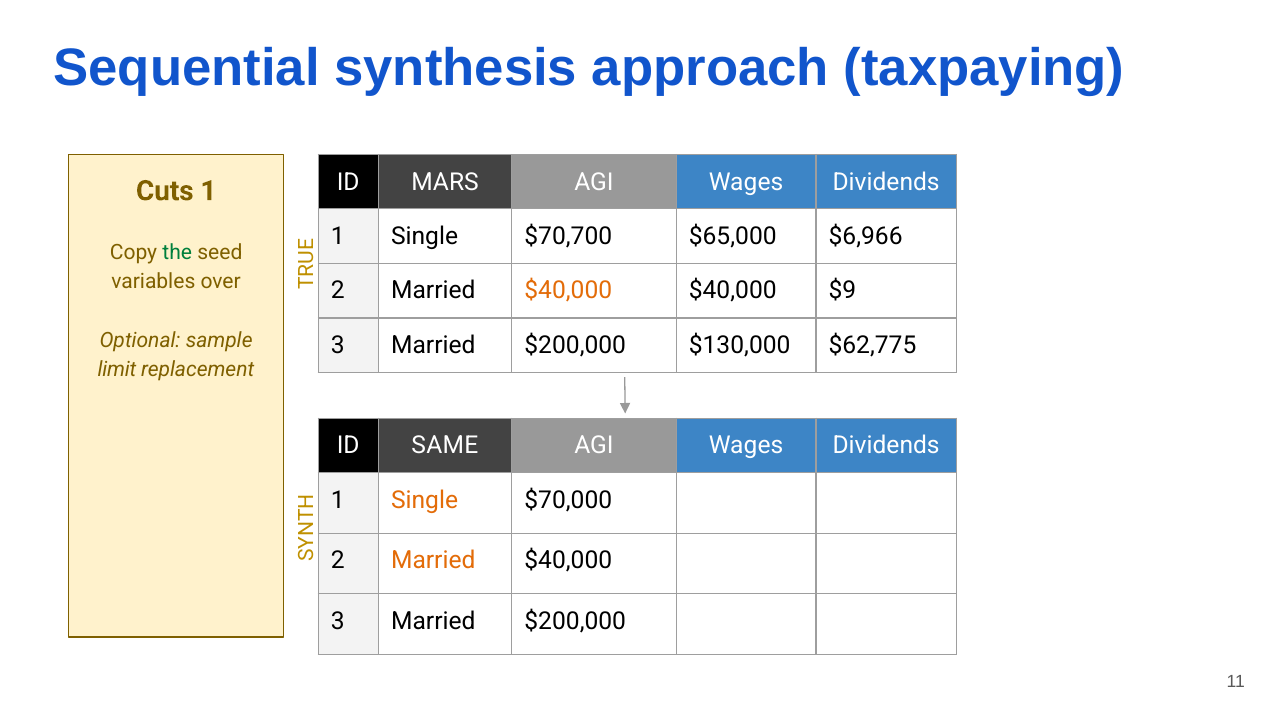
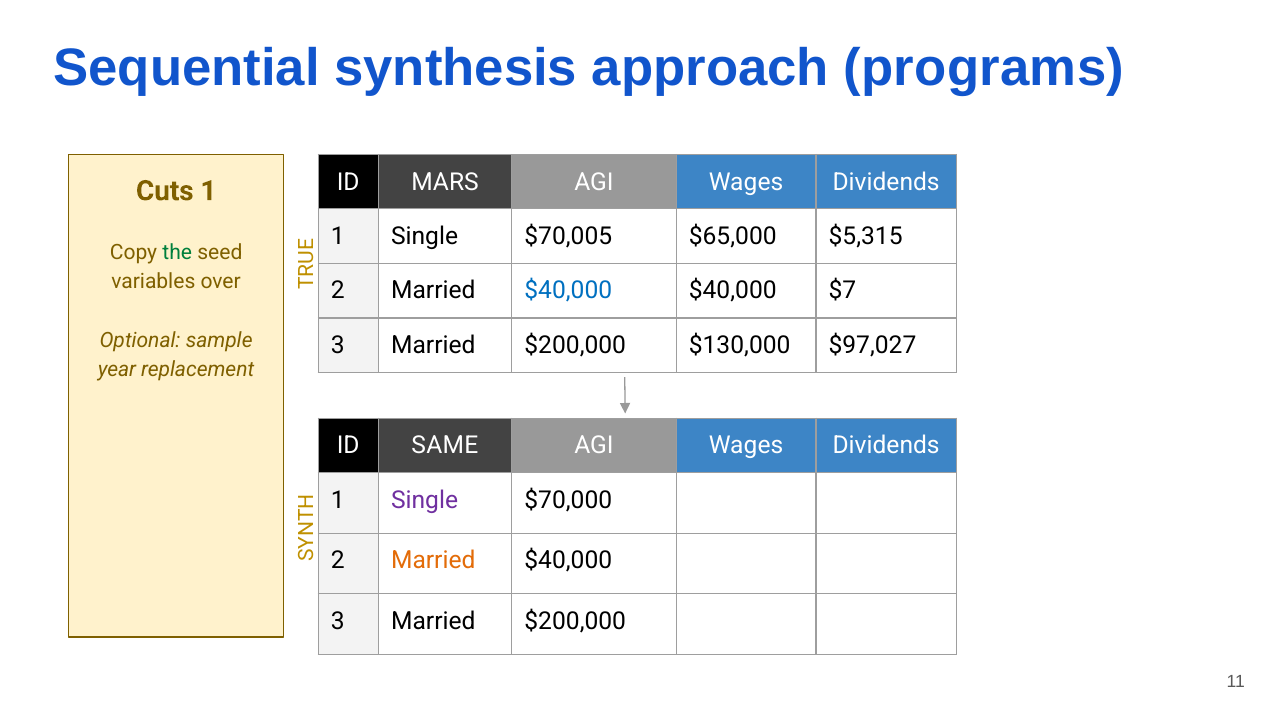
taxpaying: taxpaying -> programs (984, 68)
$70,700: $70,700 -> $70,005 (568, 236)
$6,966: $6,966 -> $5,315 (866, 236)
$40,000 colour: orange -> blue (568, 290)
$9: $9 -> $7 (842, 290)
$62,775: $62,775 -> $97,027 (872, 345)
limit: limit -> year (117, 369)
Single colour: orange -> purple (425, 500)
